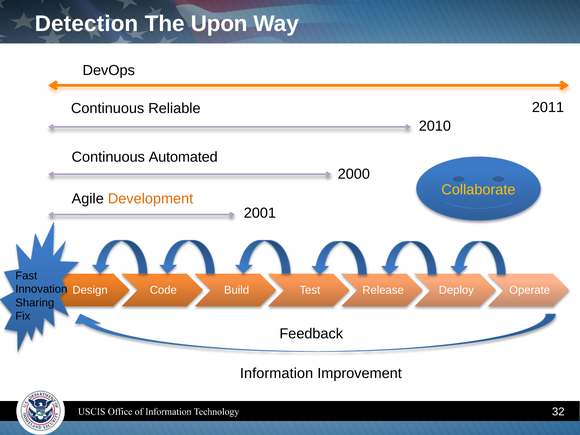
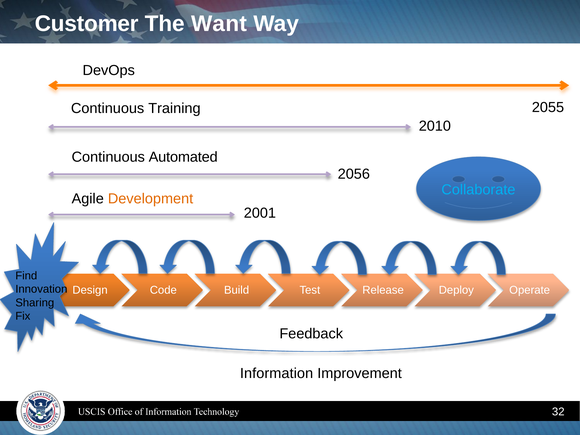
Detection: Detection -> Customer (87, 24)
Upon: Upon -> Want (219, 24)
2011: 2011 -> 2055 (548, 107)
Reliable: Reliable -> Training (174, 108)
2000: 2000 -> 2056 (354, 174)
Collaborate colour: yellow -> light blue (478, 190)
Fast: Fast -> Find (26, 276)
